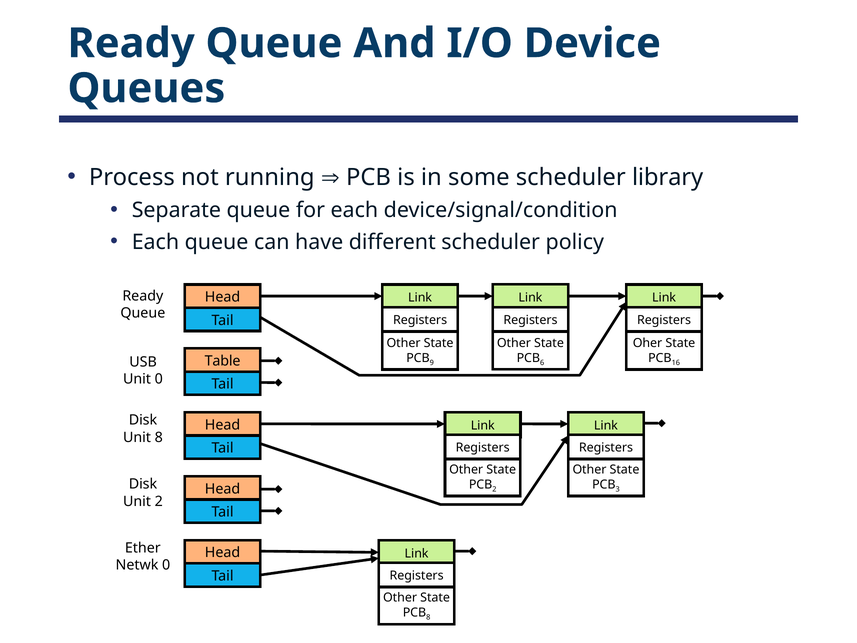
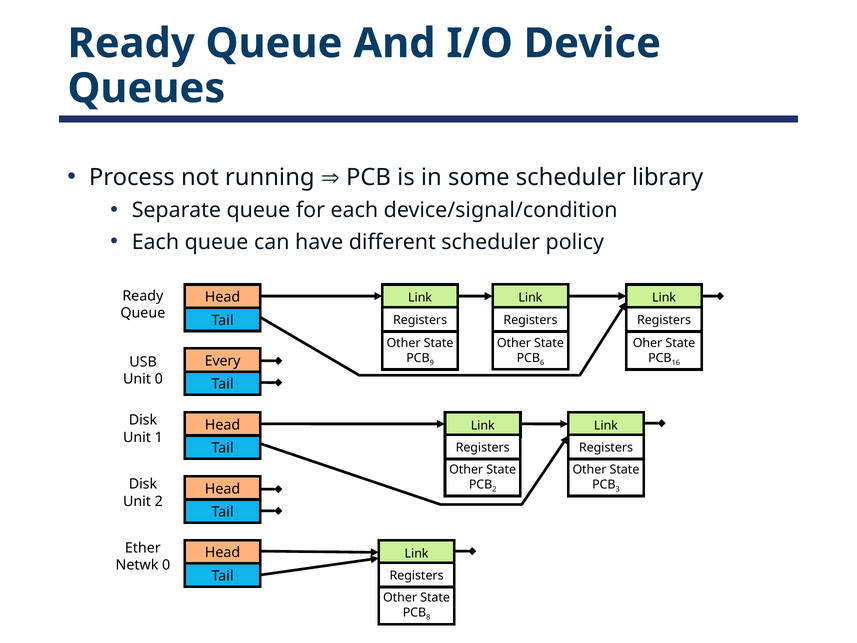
Table: Table -> Every (223, 361)
Unit 8: 8 -> 1 (159, 437)
